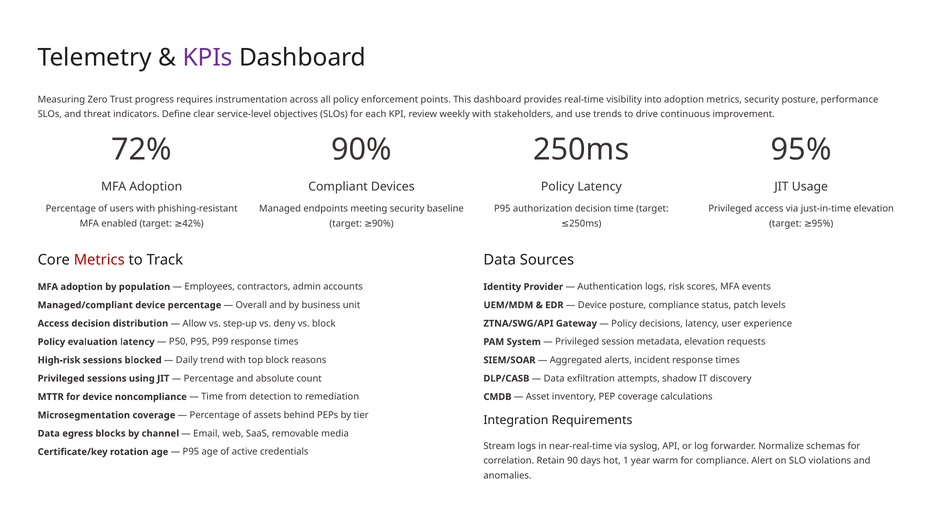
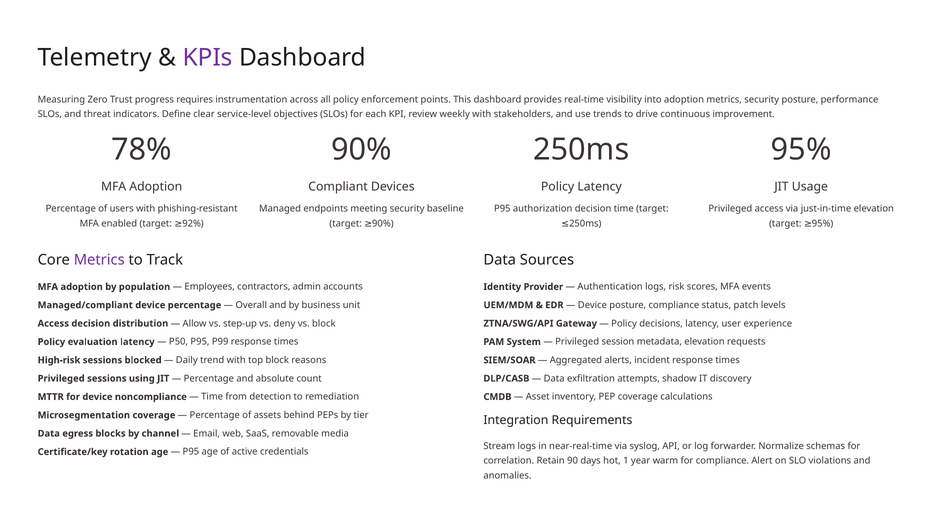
72%: 72% -> 78% (142, 150)
42%: 42% -> 92% (193, 224)
Metrics colour: red -> purple (99, 260)
